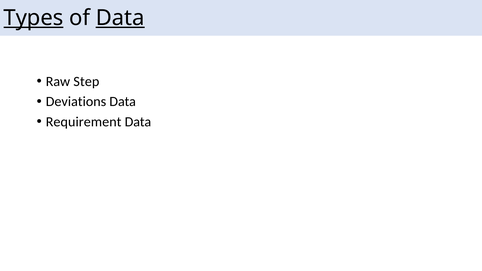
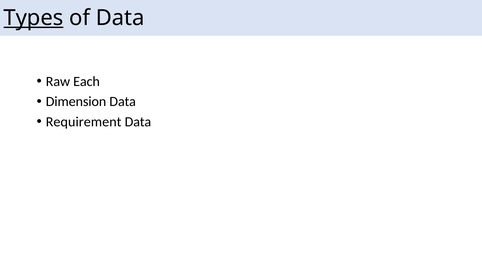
Data underline: present -> none (120, 18)
Step: Step -> Each (87, 81)
Deviations: Deviations -> Dimension (76, 102)
